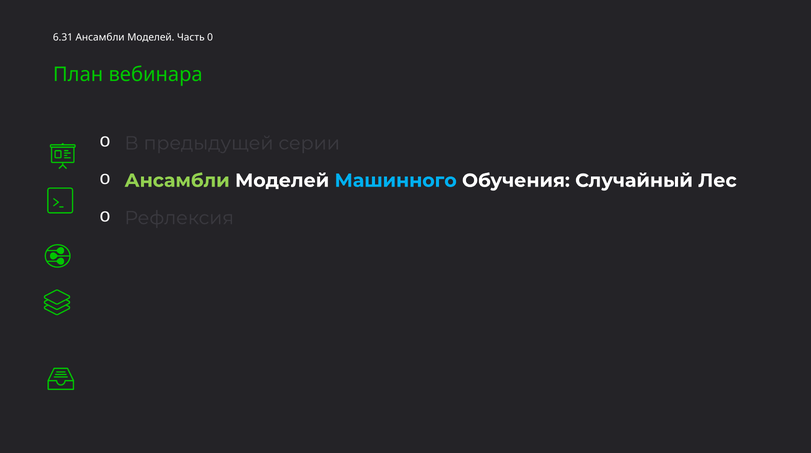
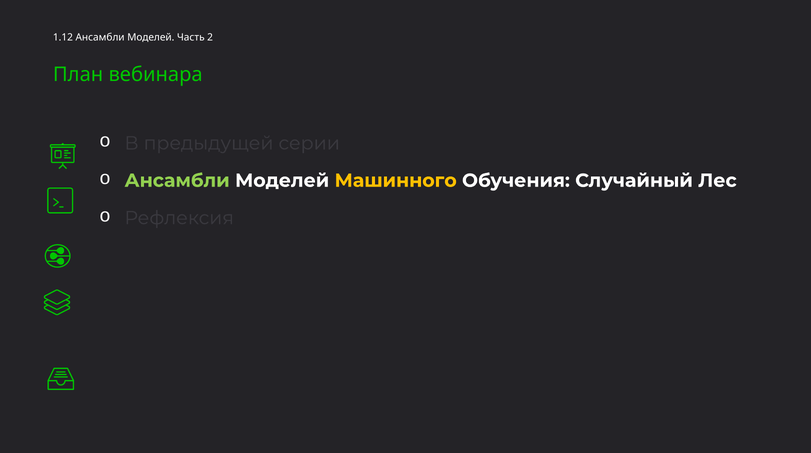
6.31: 6.31 -> 1.12 (63, 37)
0: 0 -> 2 (210, 37)
Машинного colour: light blue -> yellow (396, 181)
